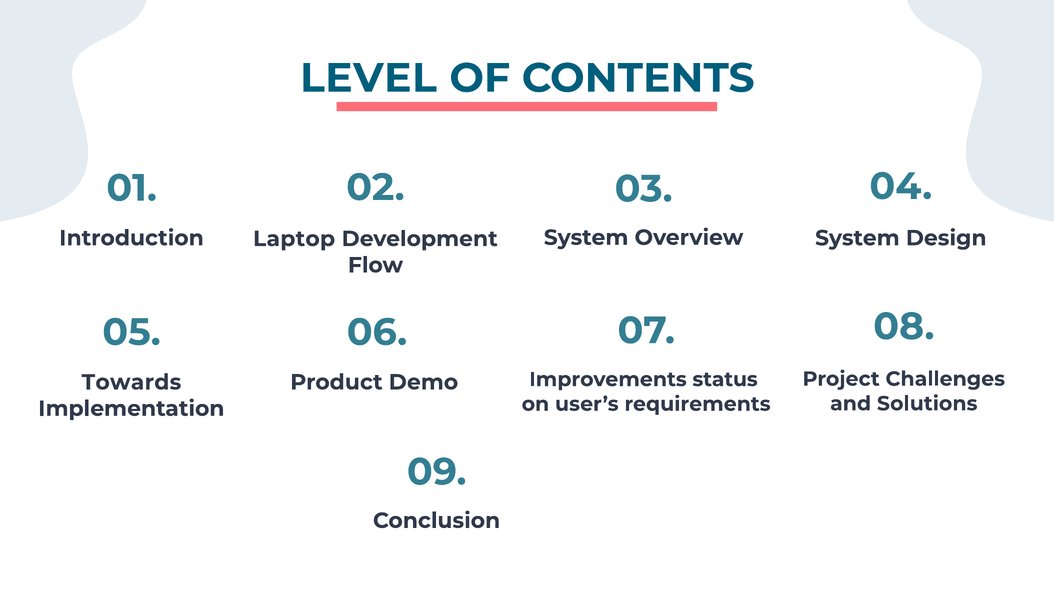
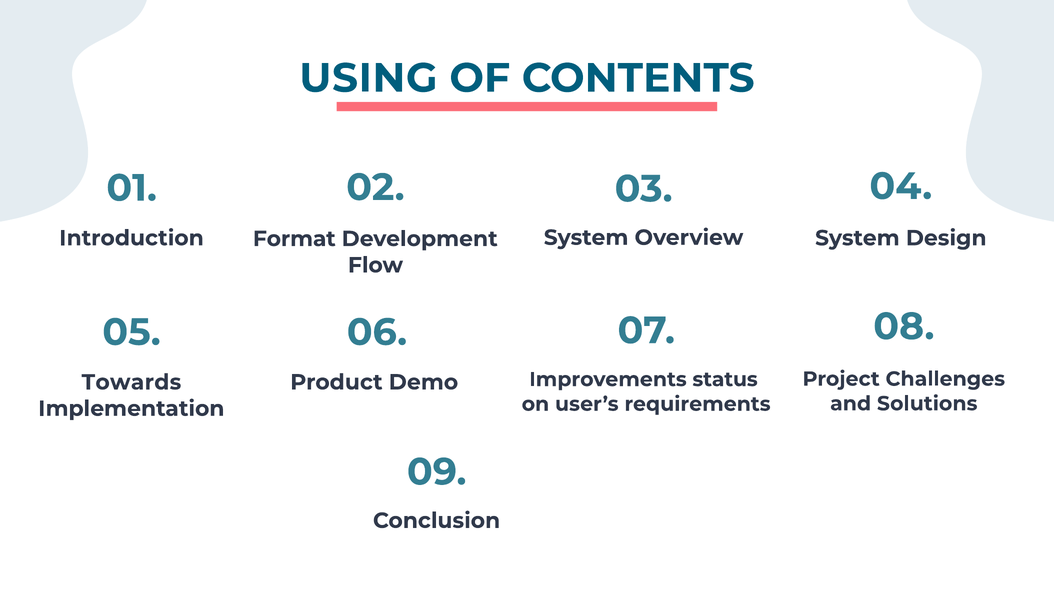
LEVEL: LEVEL -> USING (368, 78)
Laptop: Laptop -> Format (294, 239)
